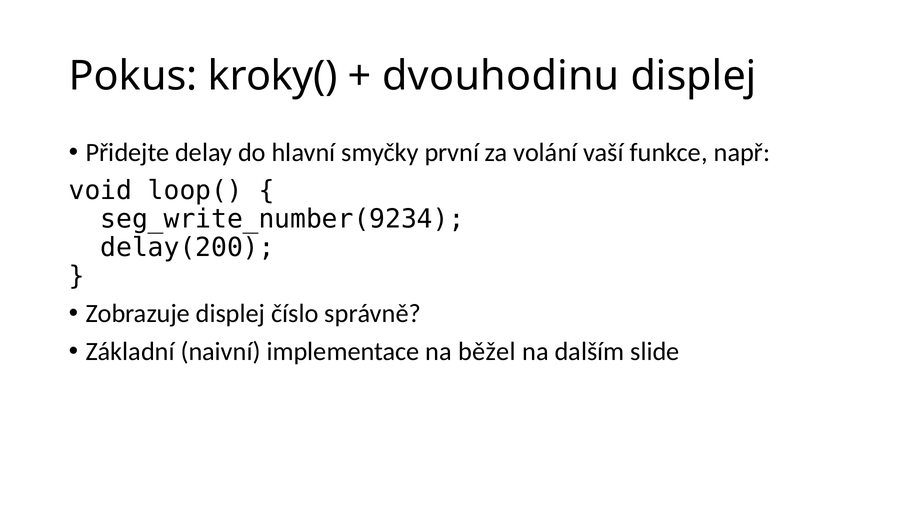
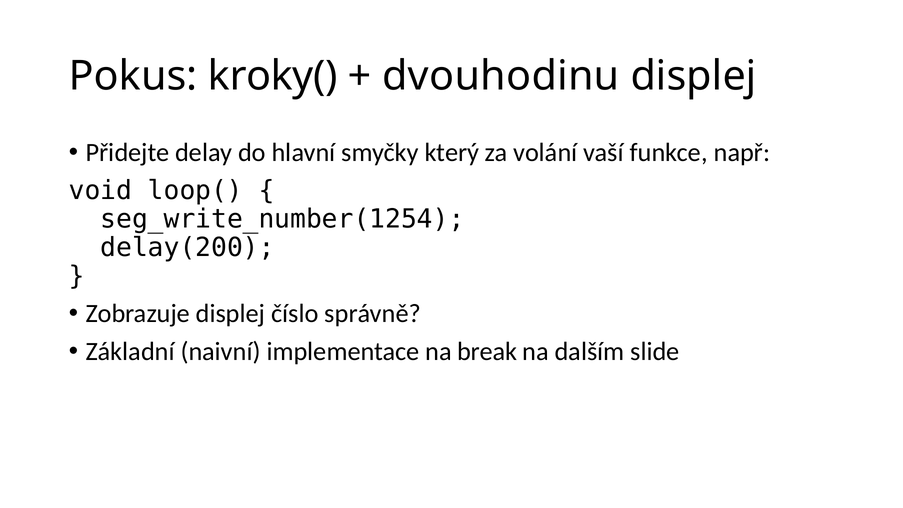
první: první -> který (452, 153)
seg_write_number(9234: seg_write_number(9234 -> seg_write_number(1254 (282, 219)
běžel: běžel -> break (487, 352)
